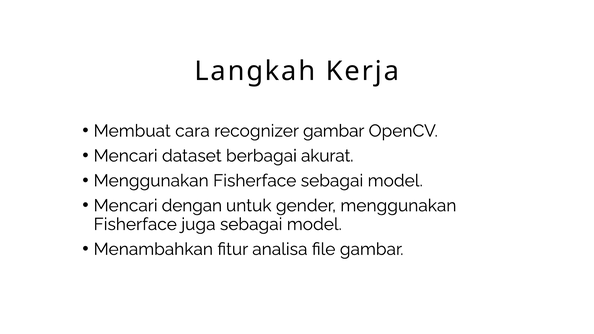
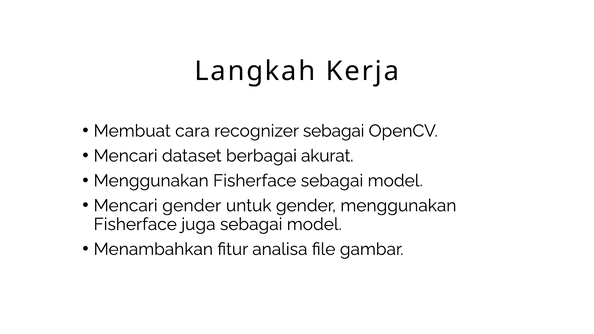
recognizer gambar: gambar -> sebagai (334, 131)
Mencari dengan: dengan -> gender (192, 206)
